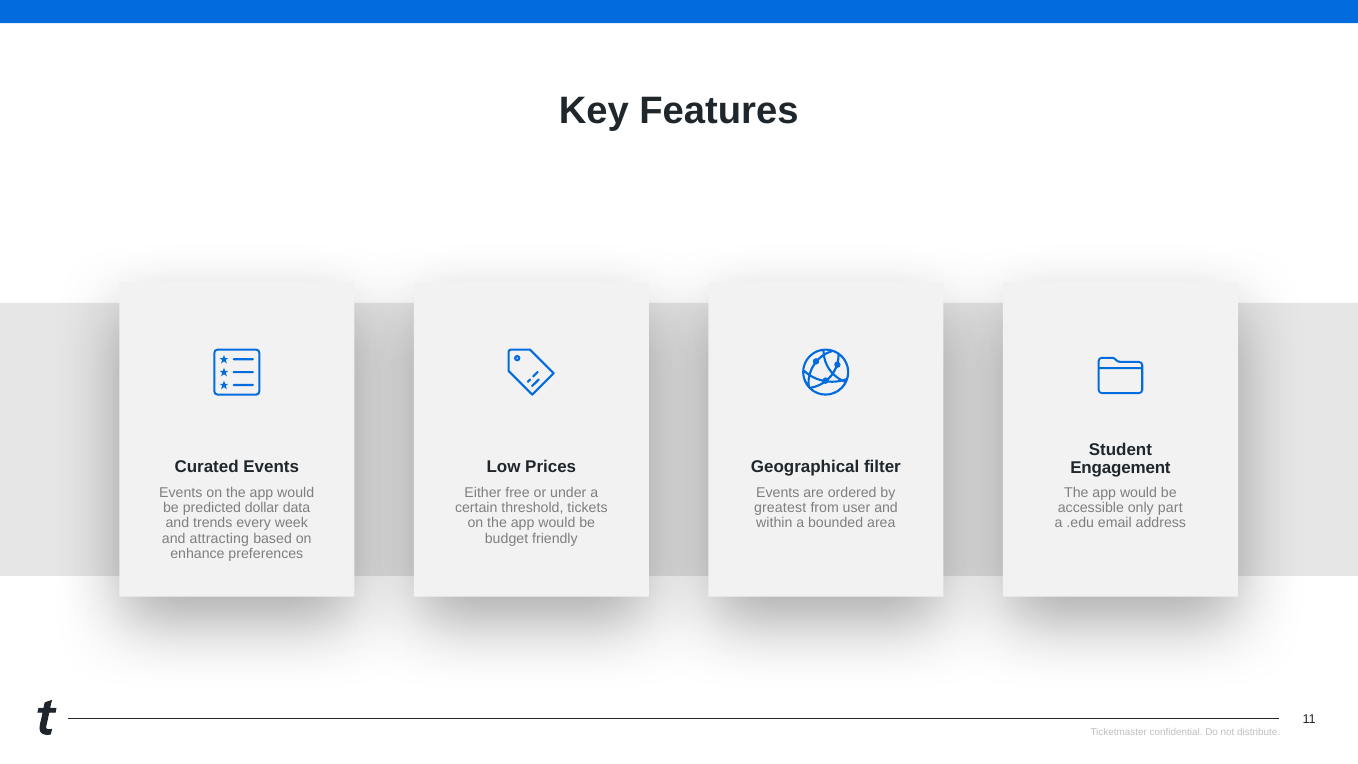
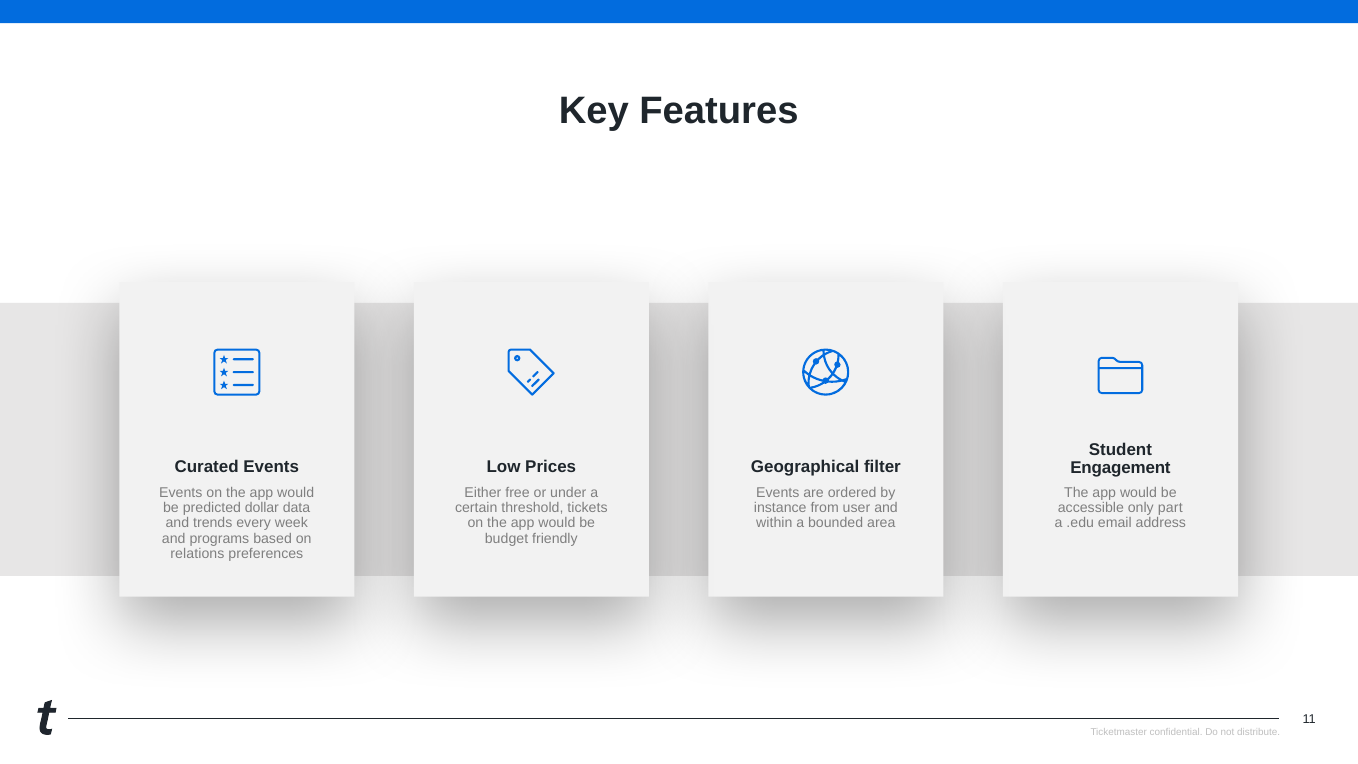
greatest: greatest -> instance (780, 508)
attracting: attracting -> programs (219, 539)
enhance: enhance -> relations (197, 554)
